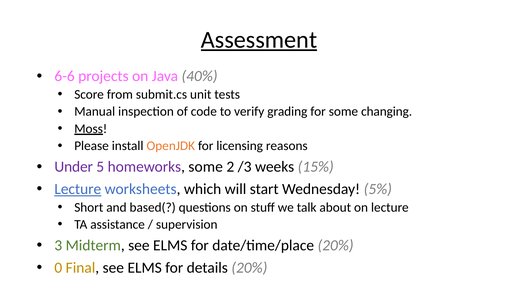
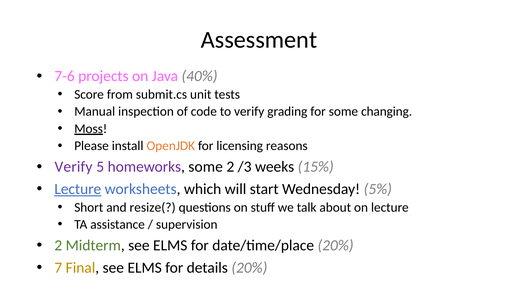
Assessment underline: present -> none (259, 40)
6-6: 6-6 -> 7-6 (65, 76)
Under: Under -> Verify (74, 167)
based(: based( -> resize( (153, 207)
3: 3 -> 2 (58, 245)
0: 0 -> 7 (58, 268)
